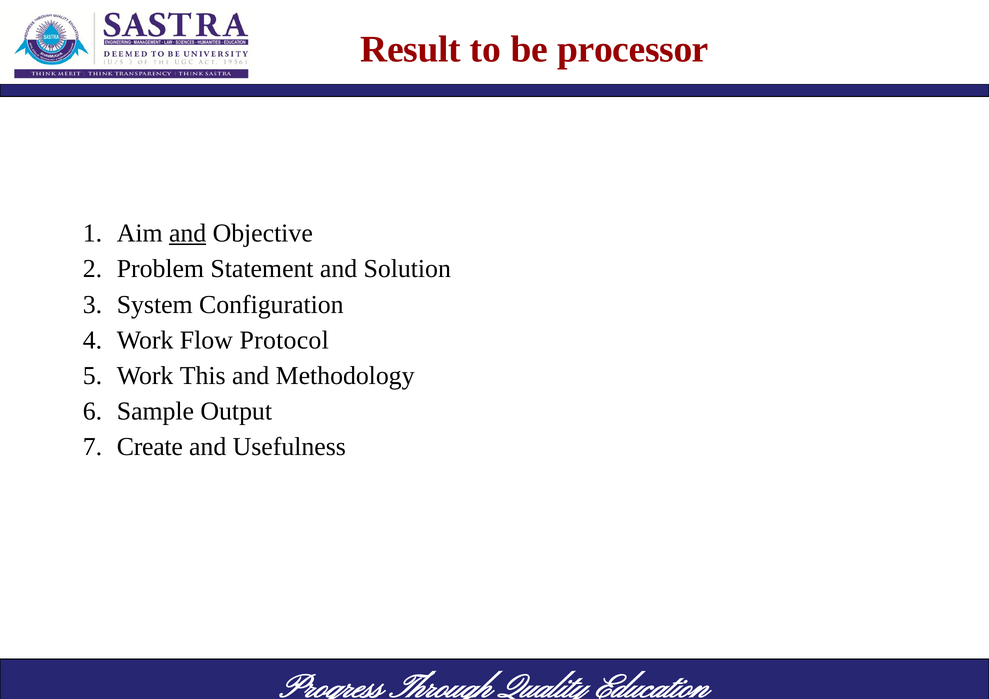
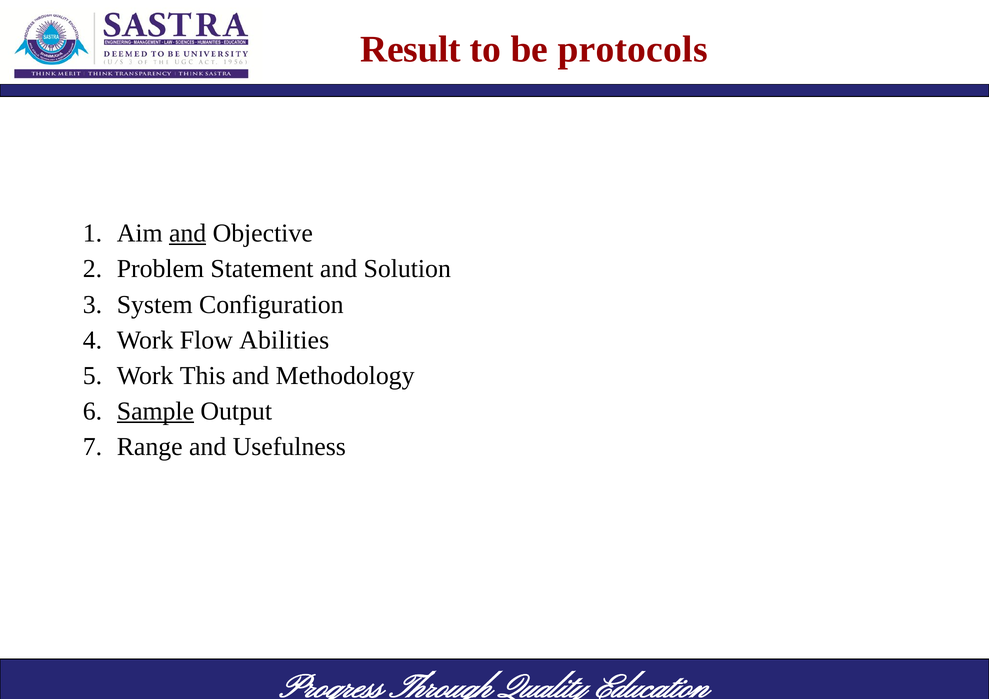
processor: processor -> protocols (633, 50)
Protocol: Protocol -> Abilities (284, 340)
Sample underline: none -> present (155, 411)
Create: Create -> Range (150, 447)
